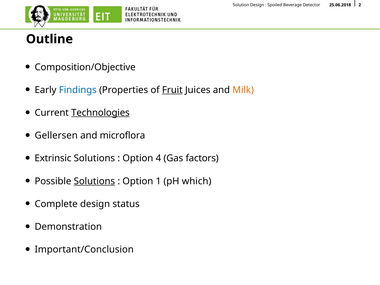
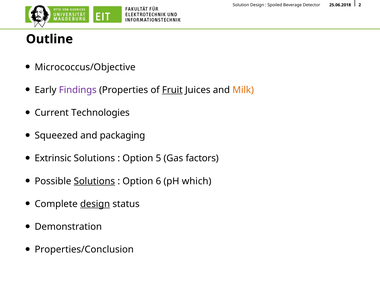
Composition/Objective: Composition/Objective -> Micrococcus/Objective (85, 67)
Findings colour: blue -> purple (78, 90)
Technologies underline: present -> none (100, 113)
Gellersen: Gellersen -> Squeezed (56, 136)
microflora: microflora -> packaging (122, 136)
4: 4 -> 5 (158, 158)
1: 1 -> 6 (158, 181)
design underline: none -> present (95, 204)
Important/Conclusion: Important/Conclusion -> Properties/Conclusion (84, 250)
